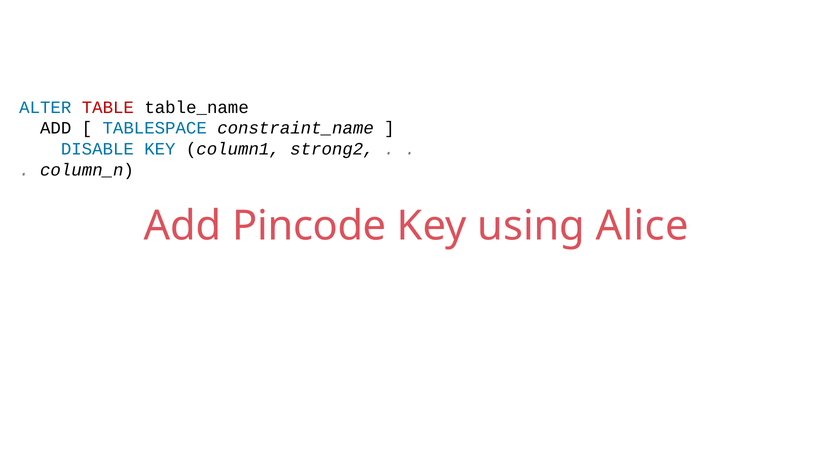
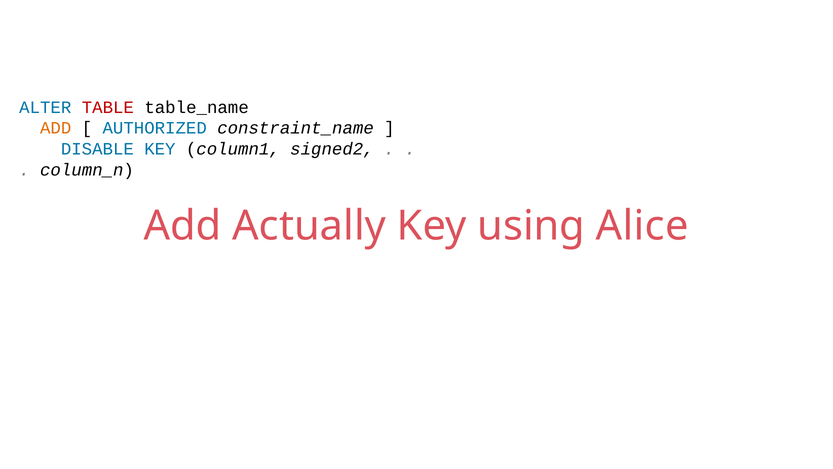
ADD colour: black -> orange (56, 128)
TABLESPACE: TABLESPACE -> AUTHORIZED (155, 128)
strong2: strong2 -> signed2 (332, 149)
Pincode: Pincode -> Actually (309, 226)
